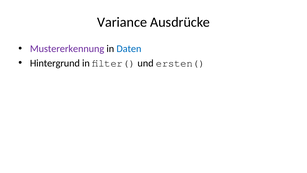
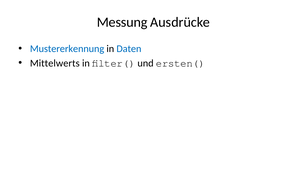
Variance: Variance -> Messung (122, 22)
Mustererkennung colour: purple -> blue (67, 49)
Hintergrund: Hintergrund -> Mittelwerts (55, 63)
